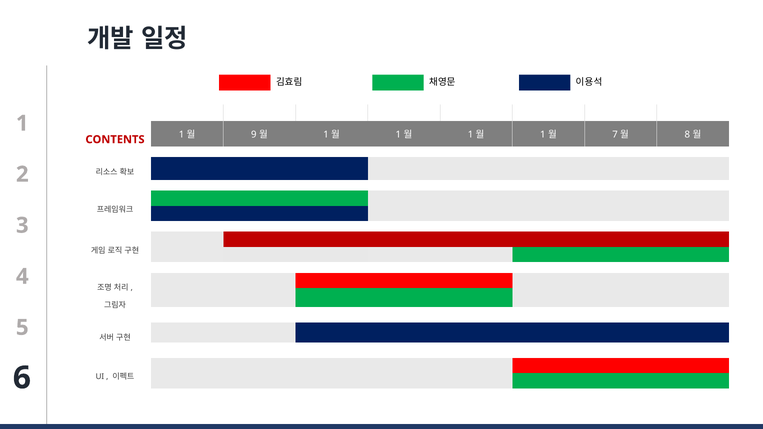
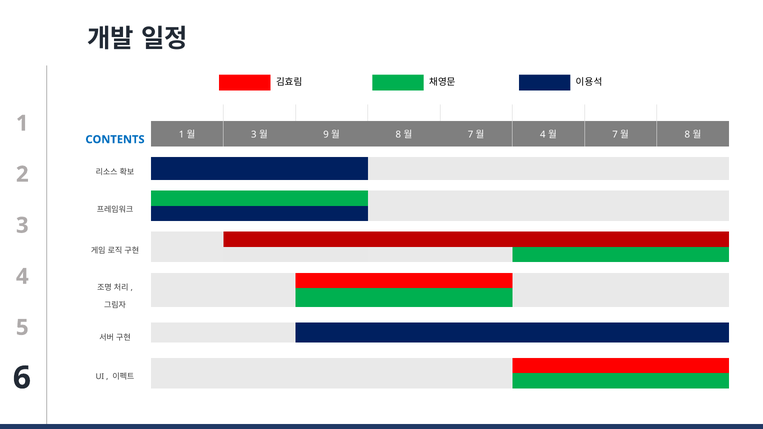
9: 9 -> 3 (254, 135)
1: 1 -> 9 (326, 135)
1: 1 -> 8 (398, 135)
1: 1 -> 7 (471, 135)
1: 1 -> 4 (543, 135)
CONTENTS colour: red -> blue (115, 140)
